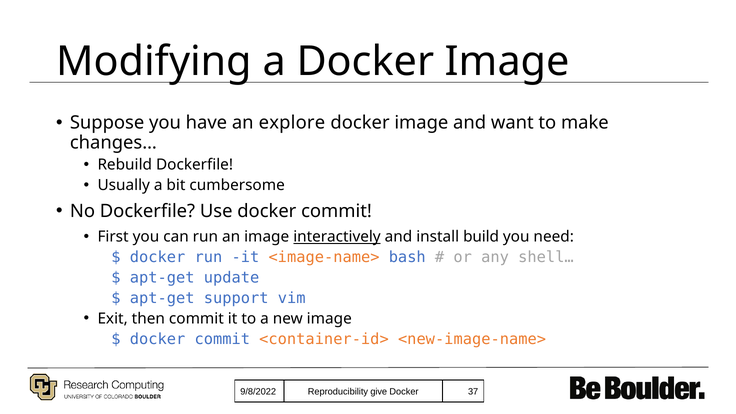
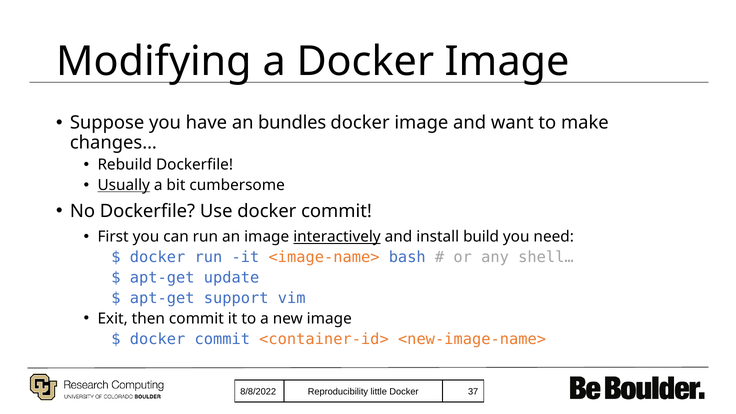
explore: explore -> bundles (292, 123)
Usually underline: none -> present (124, 185)
9/8/2022: 9/8/2022 -> 8/8/2022 (258, 392)
give: give -> little (379, 392)
